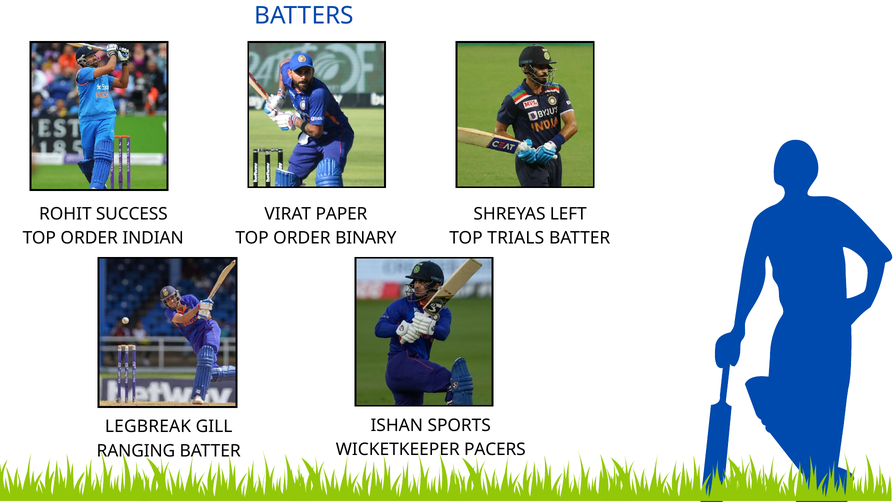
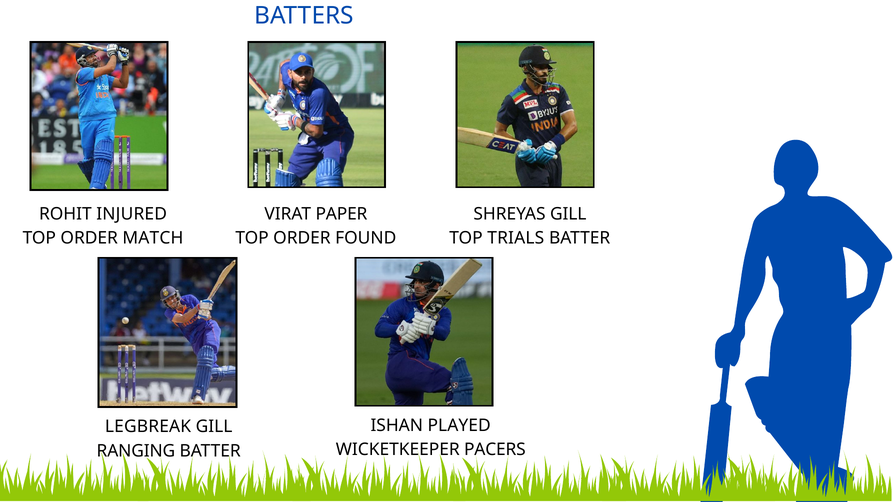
SUCCESS: SUCCESS -> INJURED (132, 214)
SHREYAS LEFT: LEFT -> GILL (568, 214)
INDIAN: INDIAN -> MATCH (153, 238)
BINARY: BINARY -> FOUND (366, 238)
SPORTS: SPORTS -> PLAYED (459, 426)
